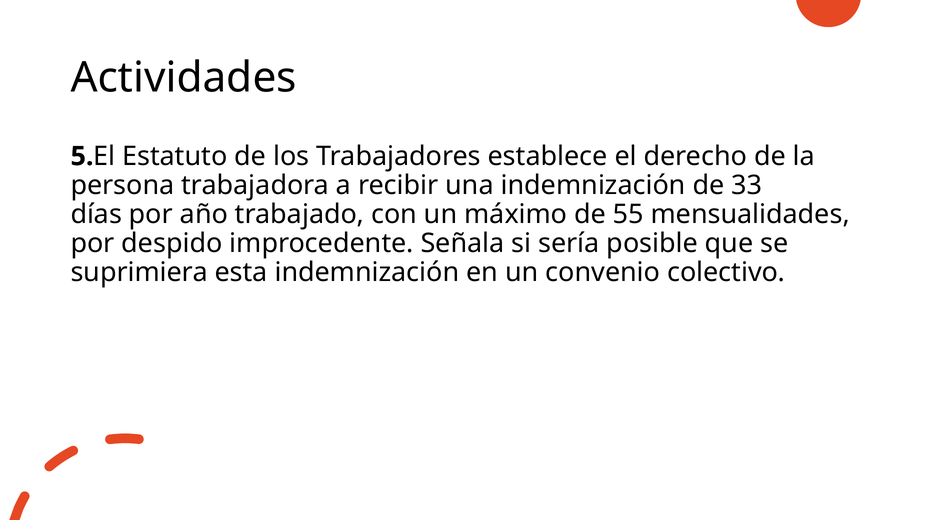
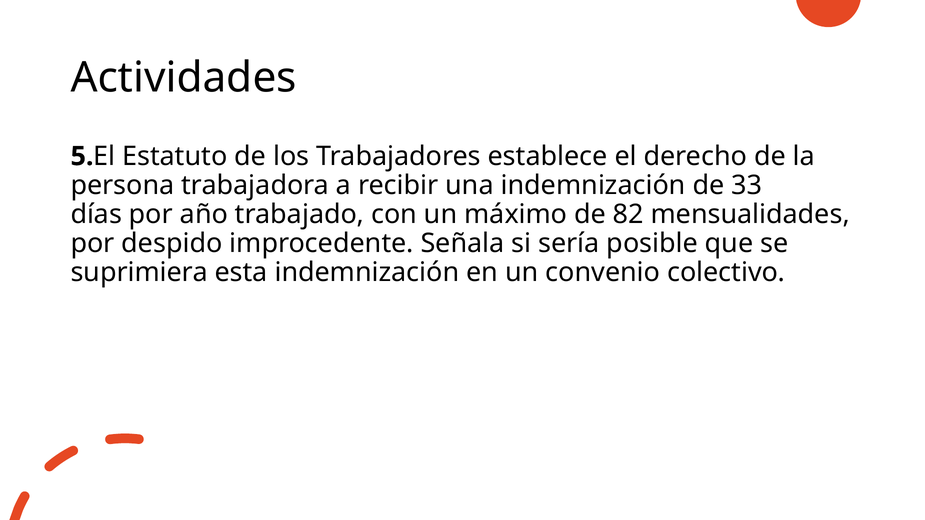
55: 55 -> 82 (628, 215)
